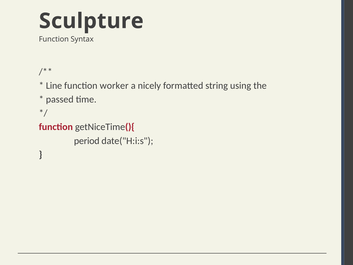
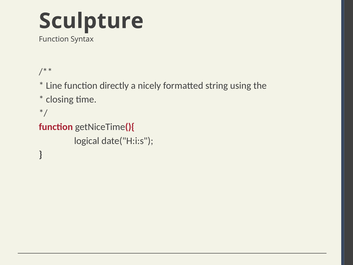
worker: worker -> directly (114, 86)
passed: passed -> closing (60, 99)
period: period -> logical (87, 141)
